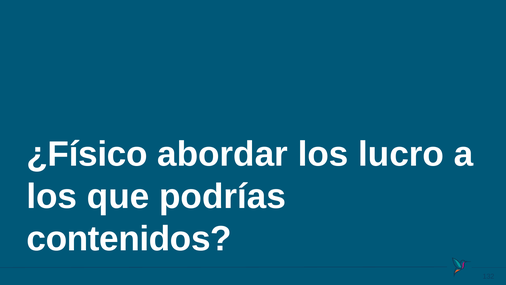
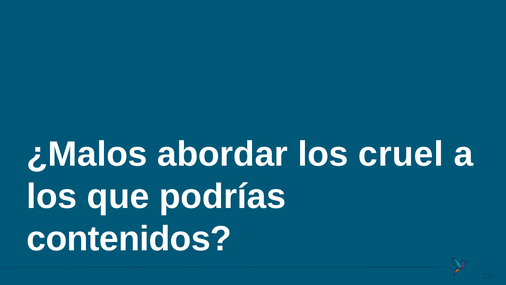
¿Físico: ¿Físico -> ¿Malos (87, 154)
lucro: lucro -> cruel (401, 154)
